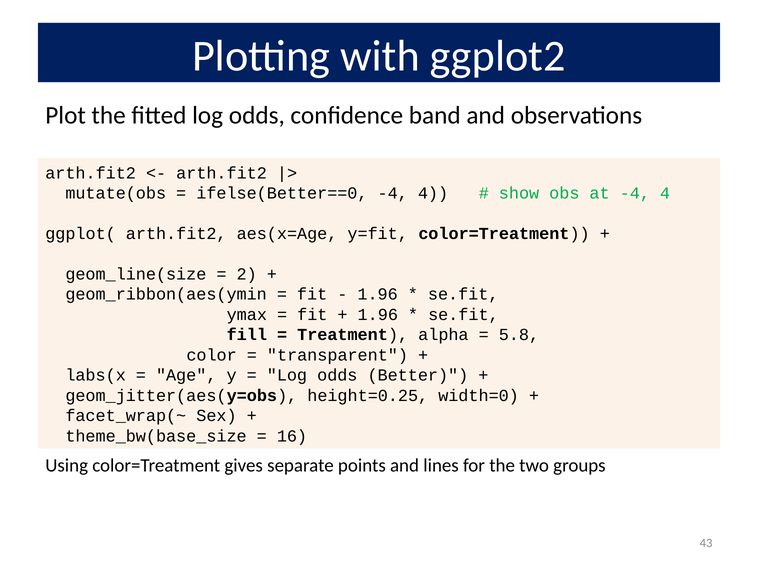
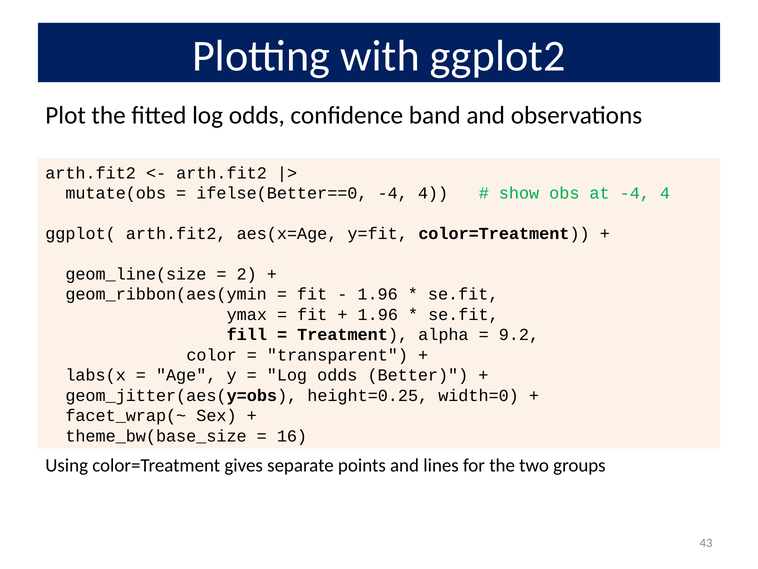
5.8: 5.8 -> 9.2 (519, 335)
